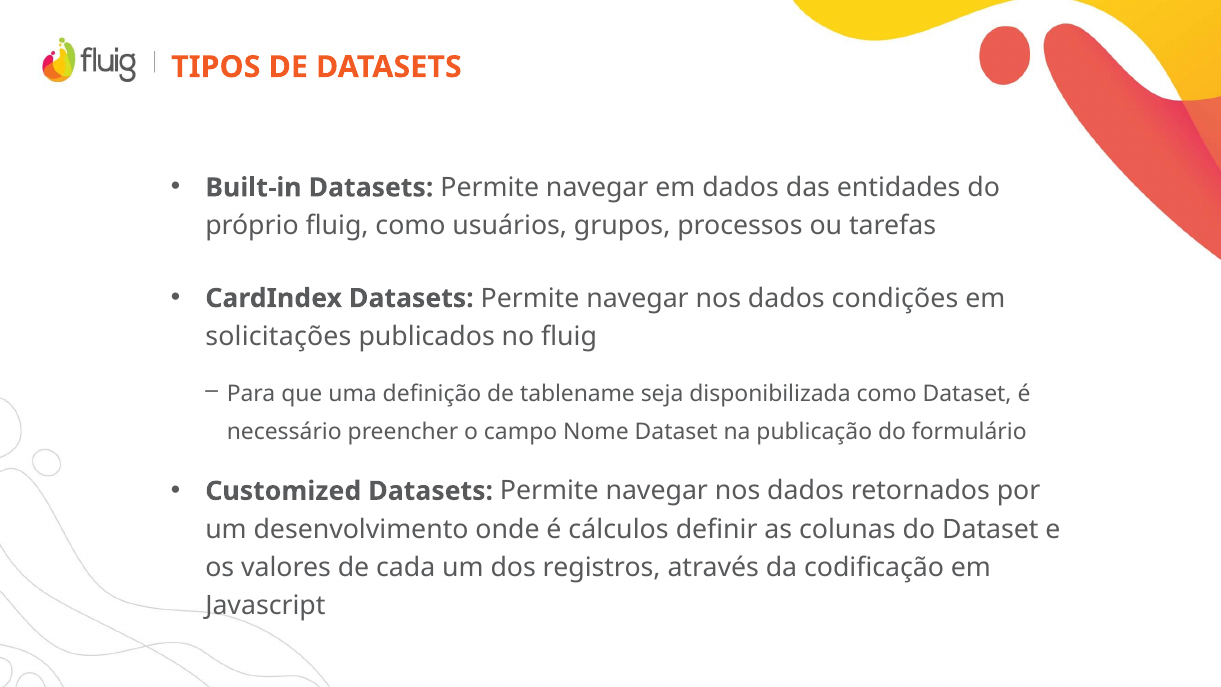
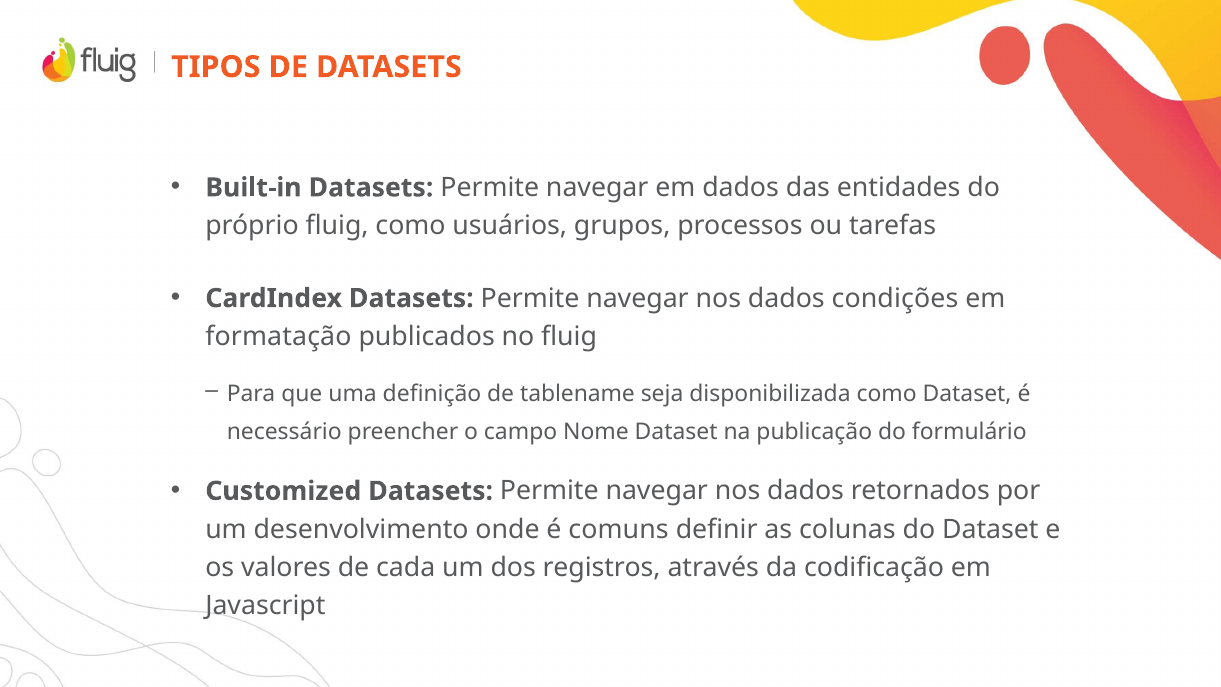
solicitações: solicitações -> formatação (278, 337)
cálculos: cálculos -> comuns (619, 529)
